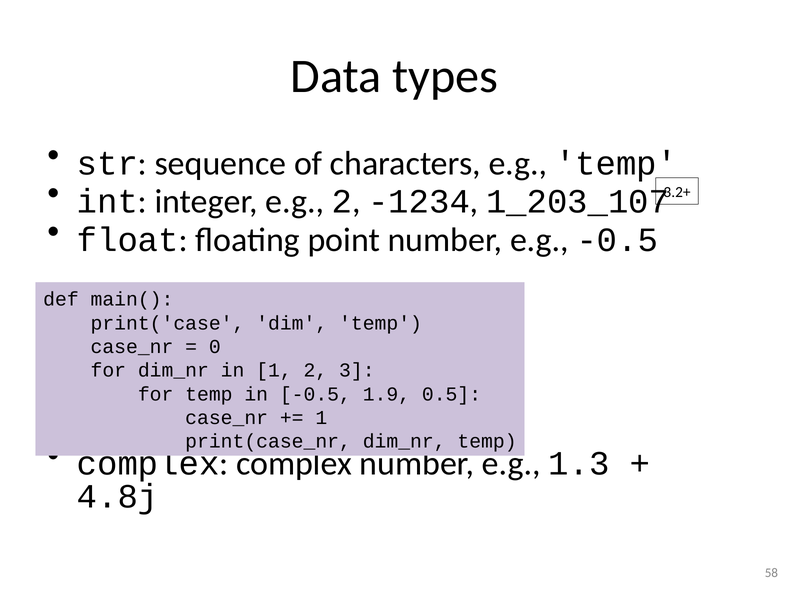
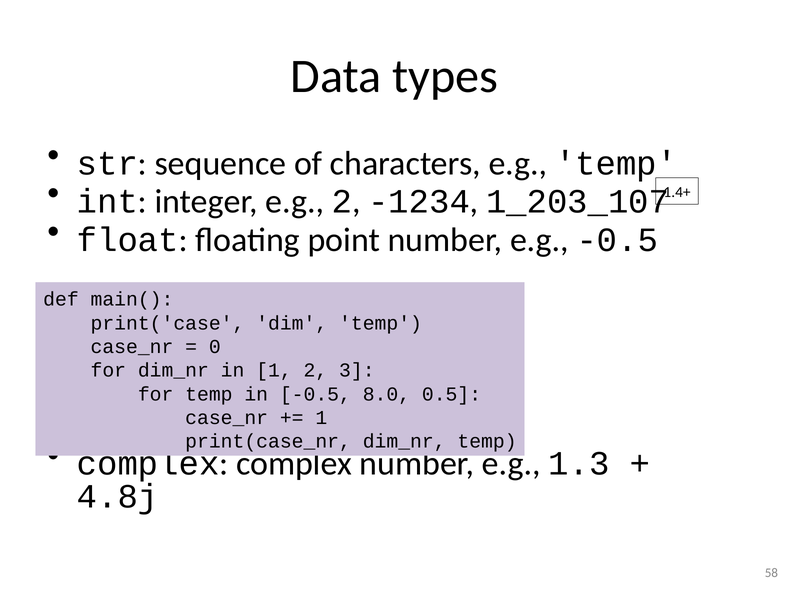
3.2+: 3.2+ -> 1.4+ (677, 192)
1.9: 1.9 -> 8.0 (386, 394)
